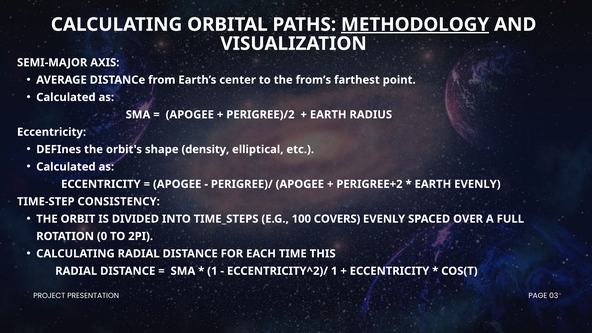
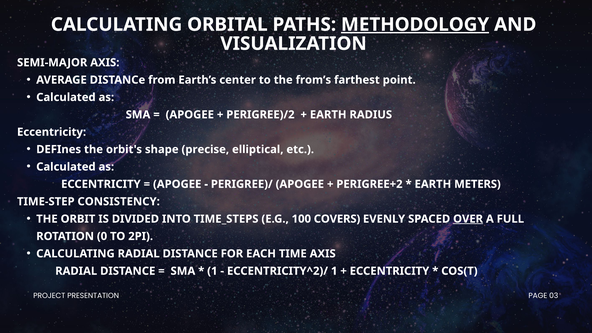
density: density -> precise (205, 149)
EARTH EVENLY: EVENLY -> METERS (477, 184)
OVER underline: none -> present (468, 219)
TIME THIS: THIS -> AXIS (323, 254)
